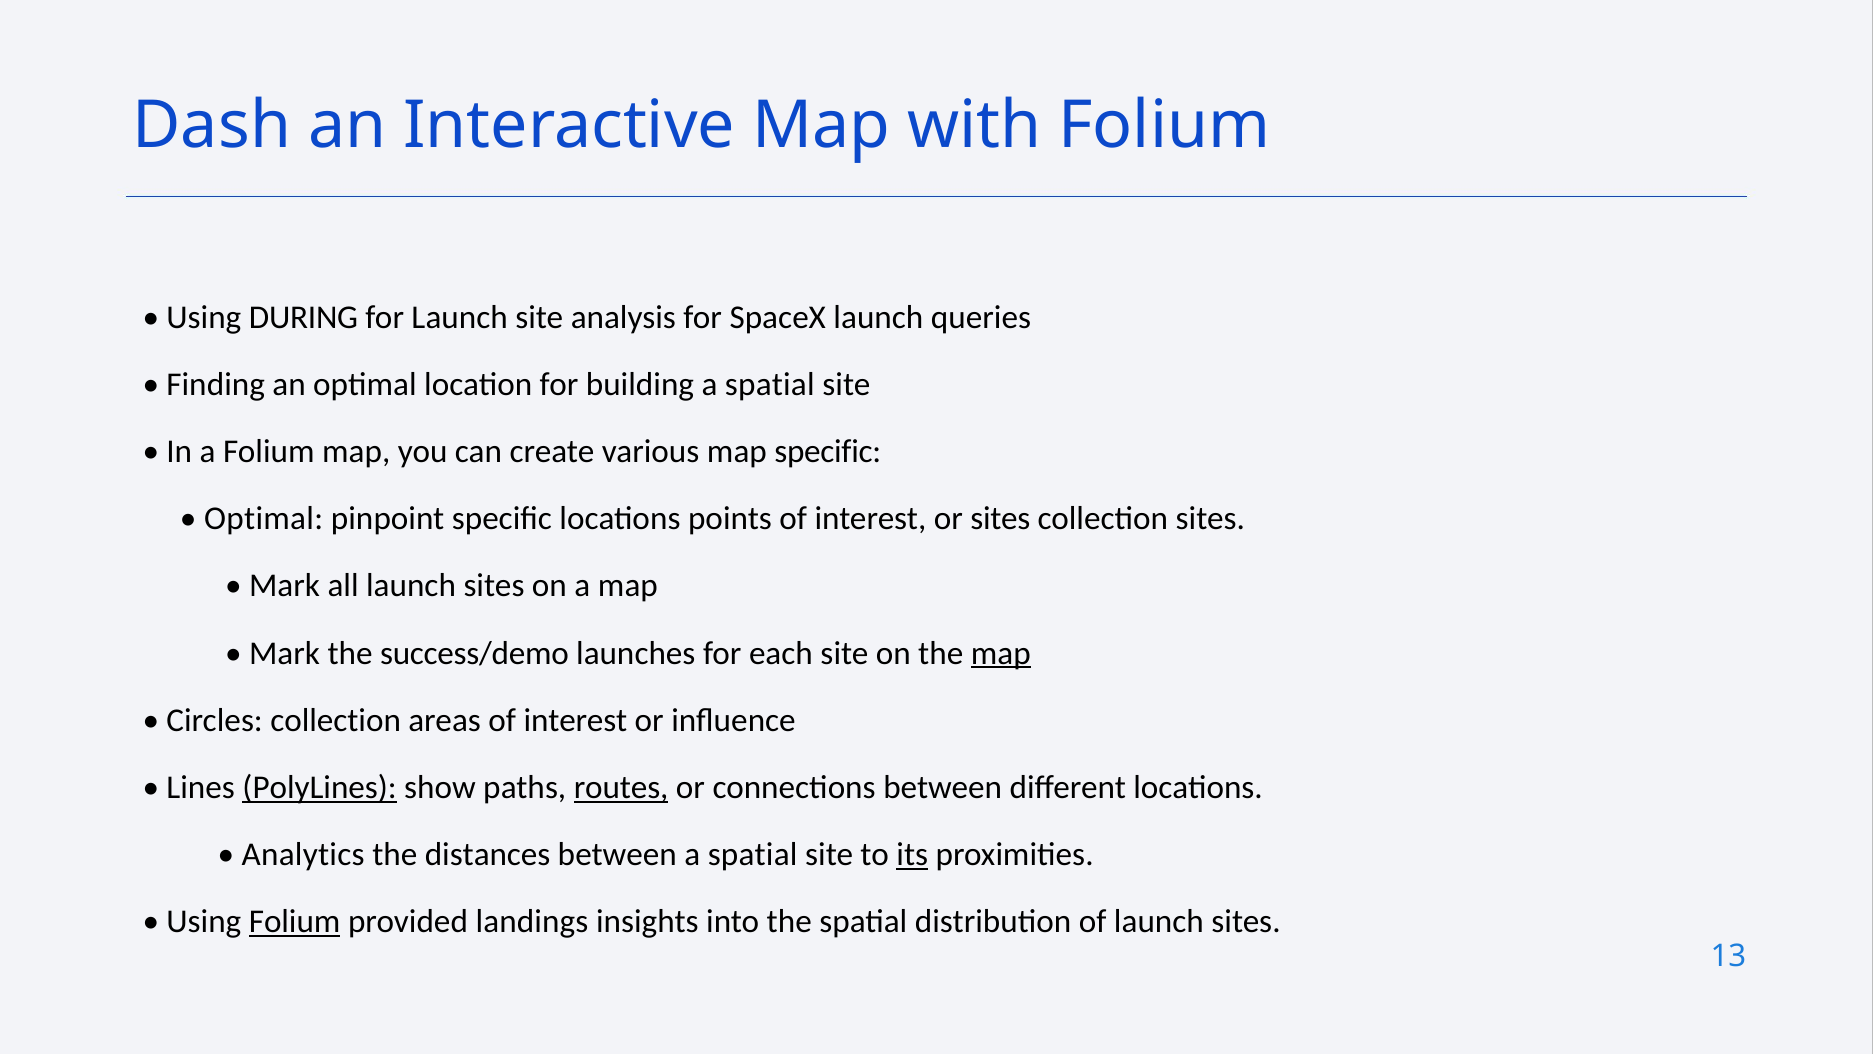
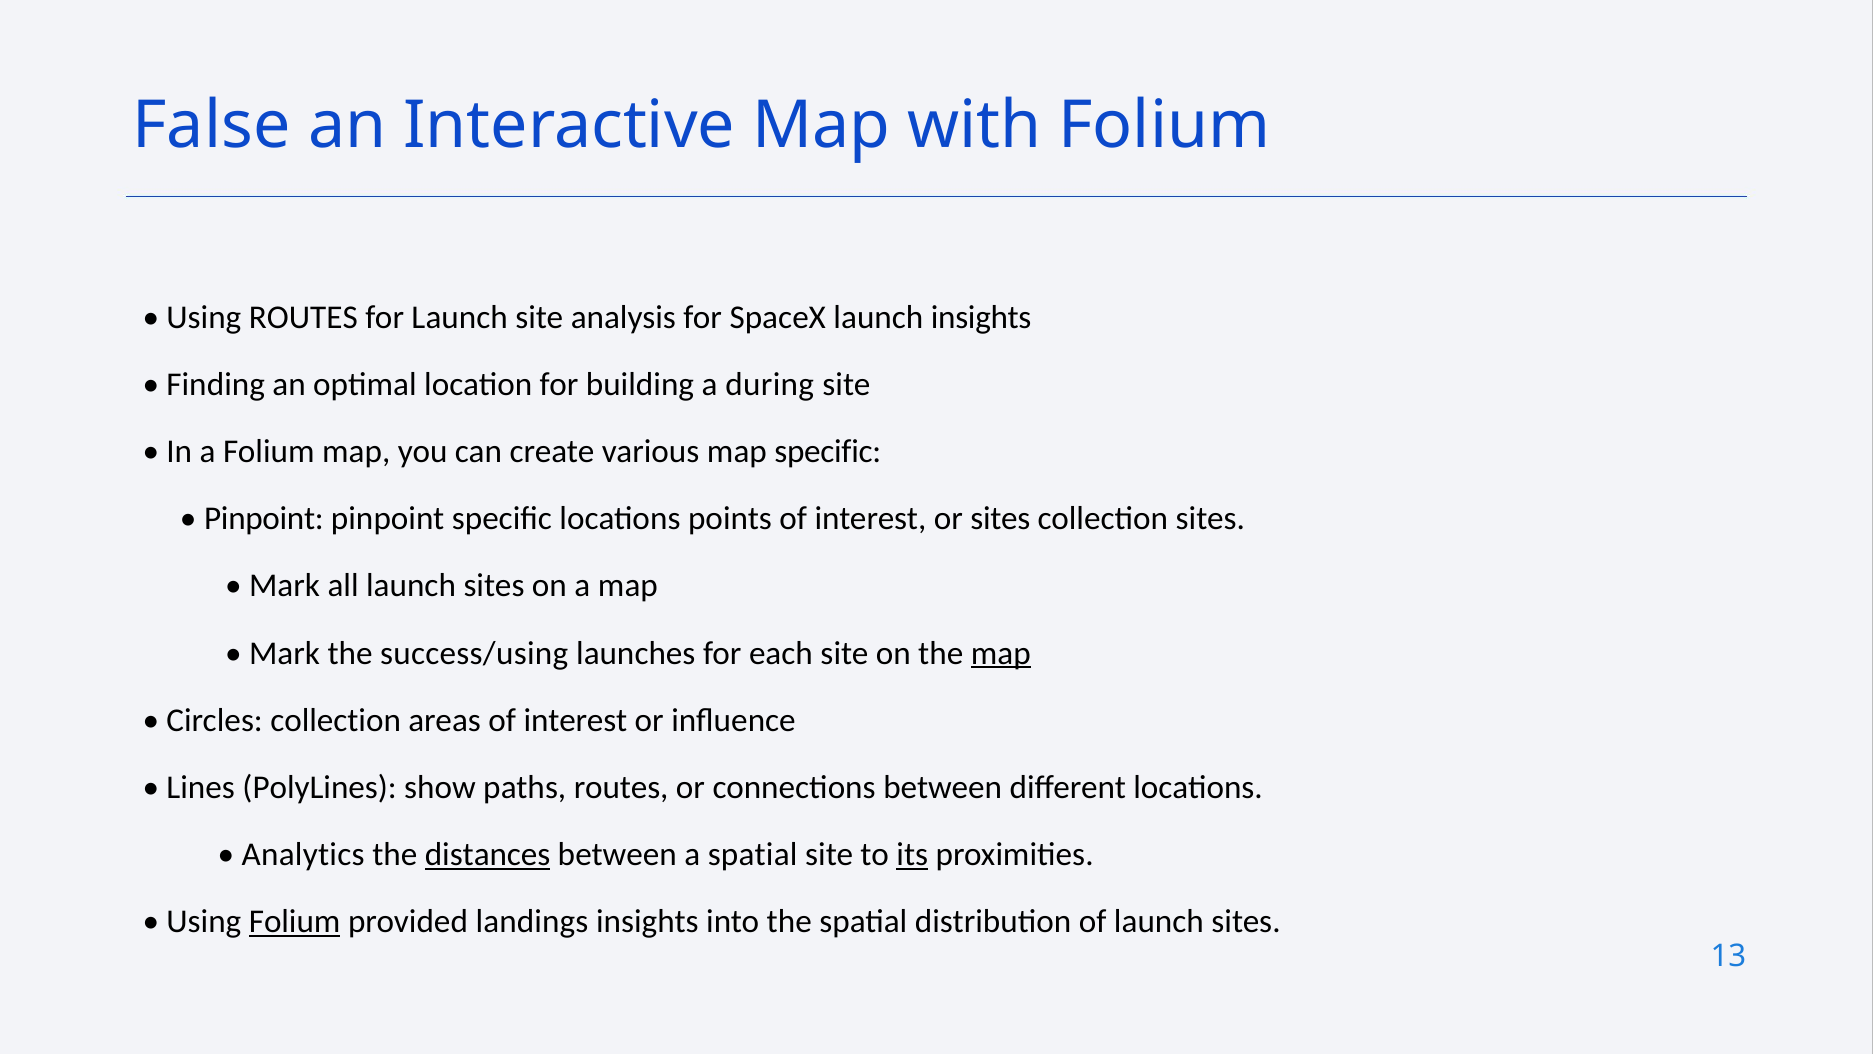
Dash: Dash -> False (212, 125)
Using DURING: DURING -> ROUTES (303, 317)
launch queries: queries -> insights (981, 317)
building a spatial: spatial -> during (770, 384)
Optimal: Optimal -> Pinpoint (264, 519)
success/demo: success/demo -> success/using (474, 653)
PolyLines underline: present -> none (320, 787)
routes underline: present -> none (621, 787)
distances underline: none -> present (488, 854)
